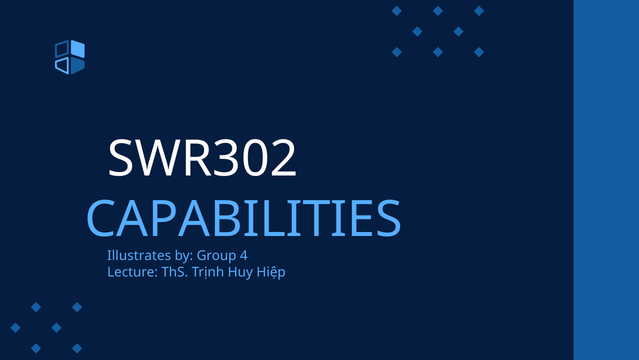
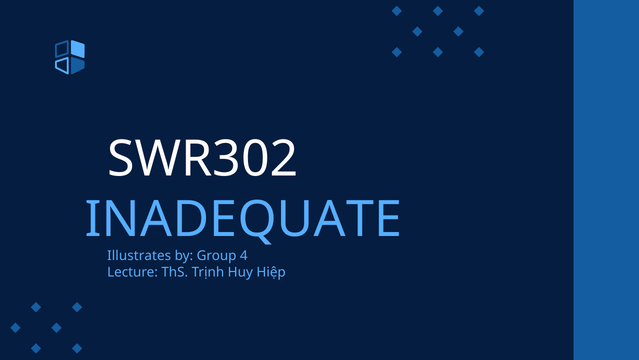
CAPABILITIES: CAPABILITIES -> INADEQUATE (243, 219)
